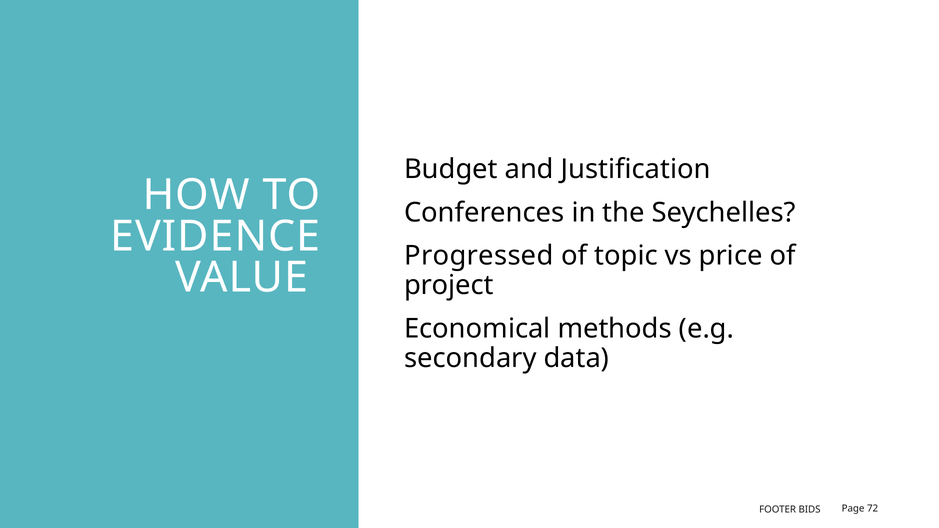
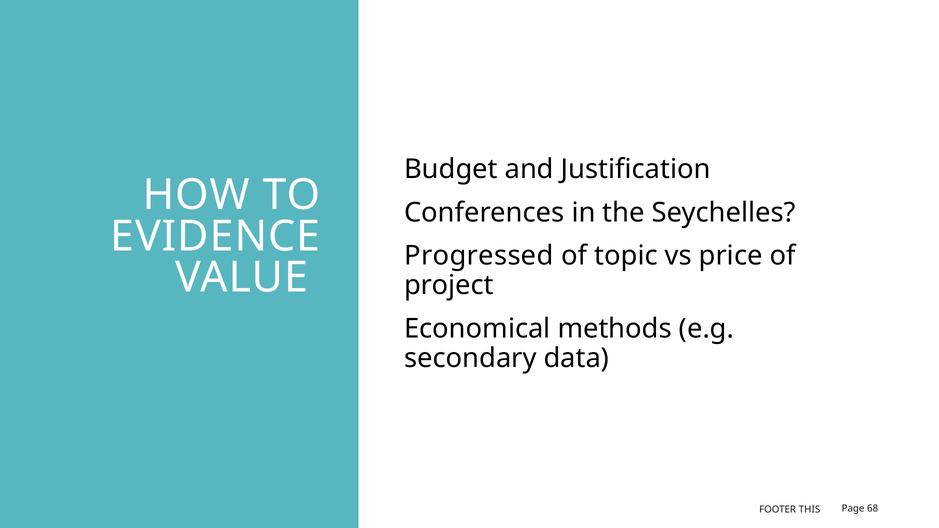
BIDS: BIDS -> THIS (809, 510)
72: 72 -> 68 (873, 509)
